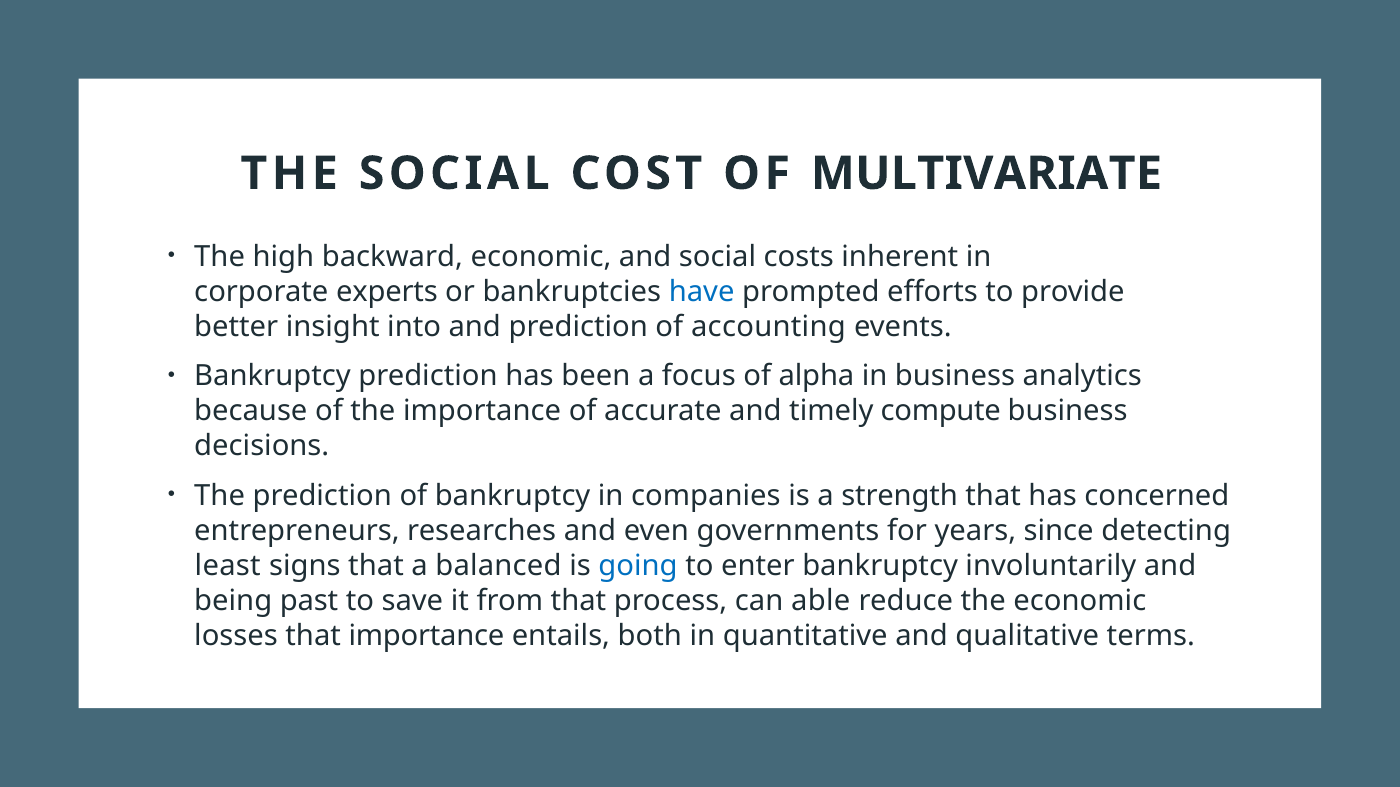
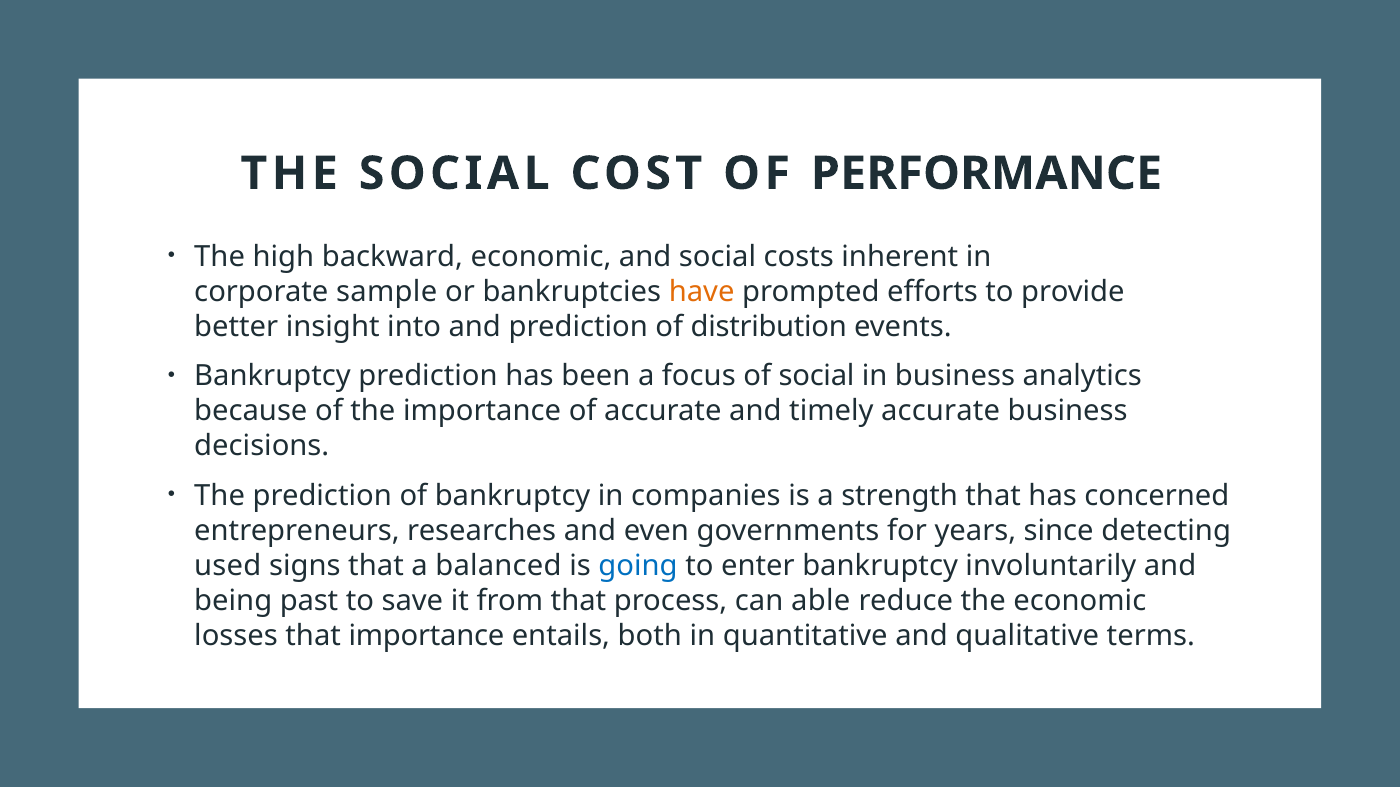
MULTIVARIATE: MULTIVARIATE -> PERFORMANCE (987, 174)
experts: experts -> sample (387, 292)
have colour: blue -> orange (702, 292)
accounting: accounting -> distribution (769, 327)
of alpha: alpha -> social (817, 376)
timely compute: compute -> accurate (941, 411)
least: least -> used (228, 566)
